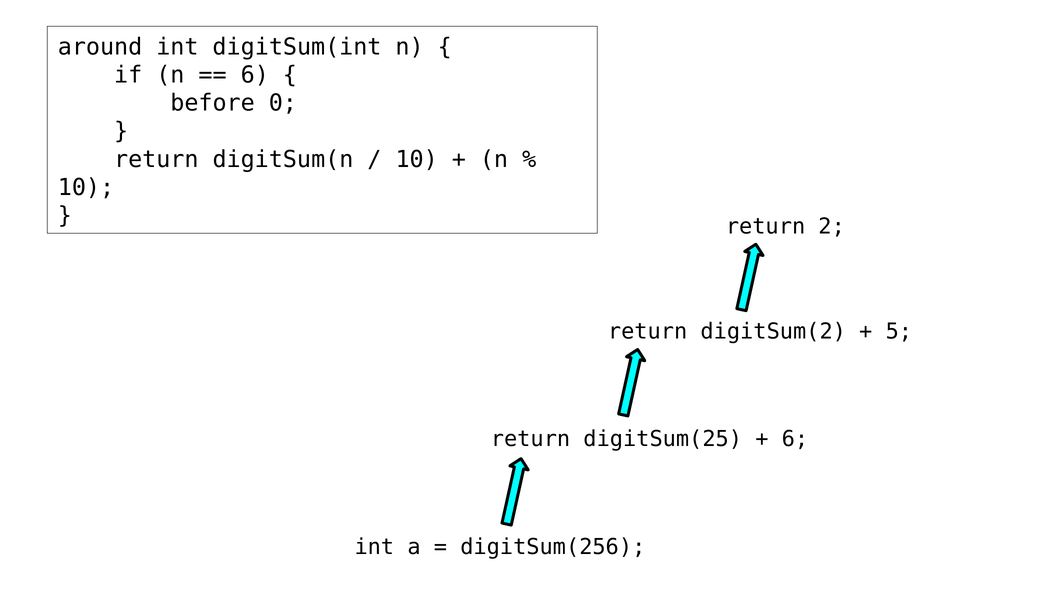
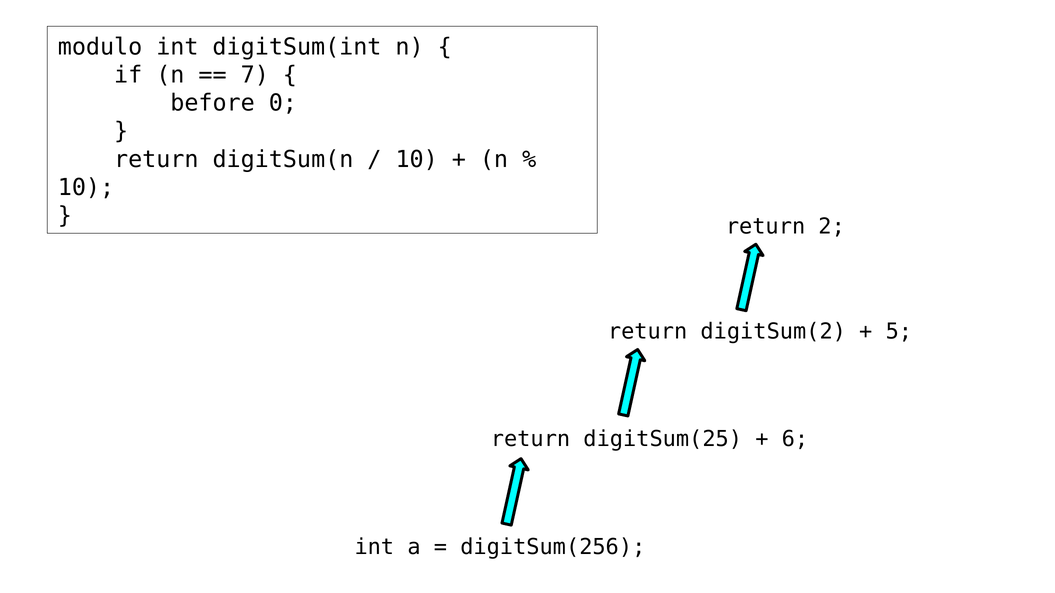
around: around -> modulo (100, 47)
6: 6 -> 7 (255, 75)
